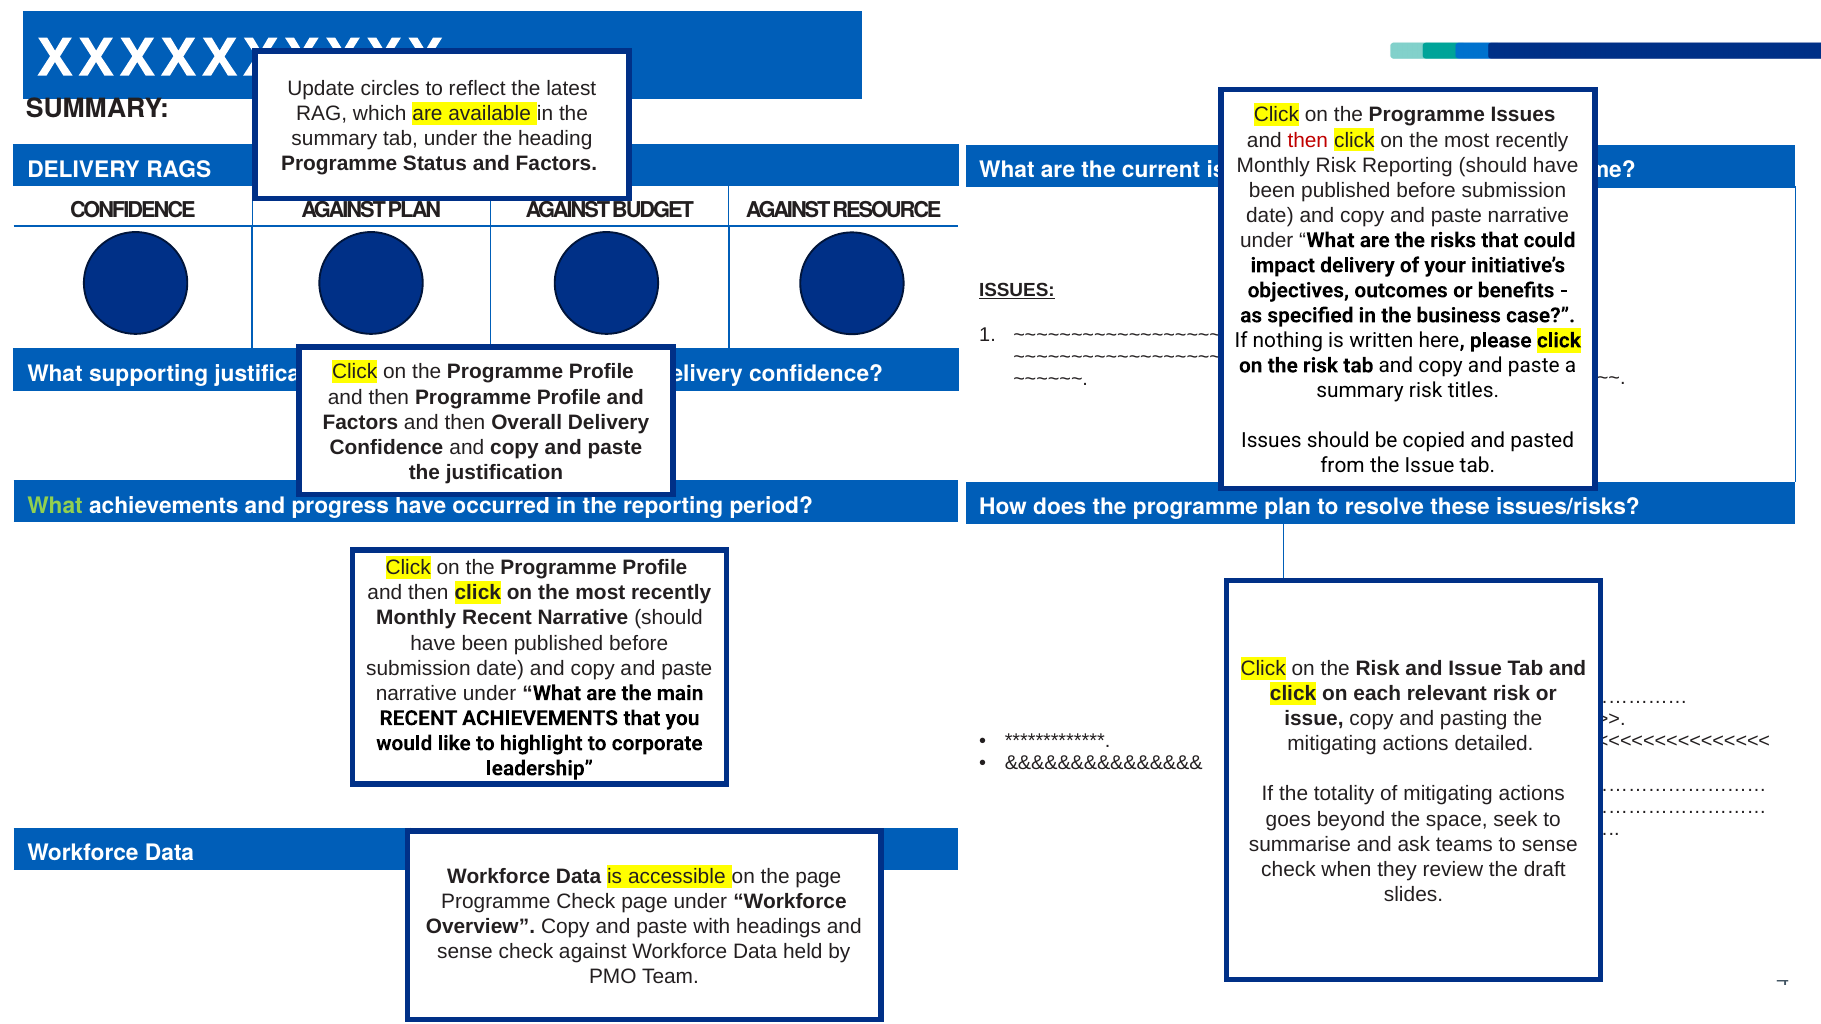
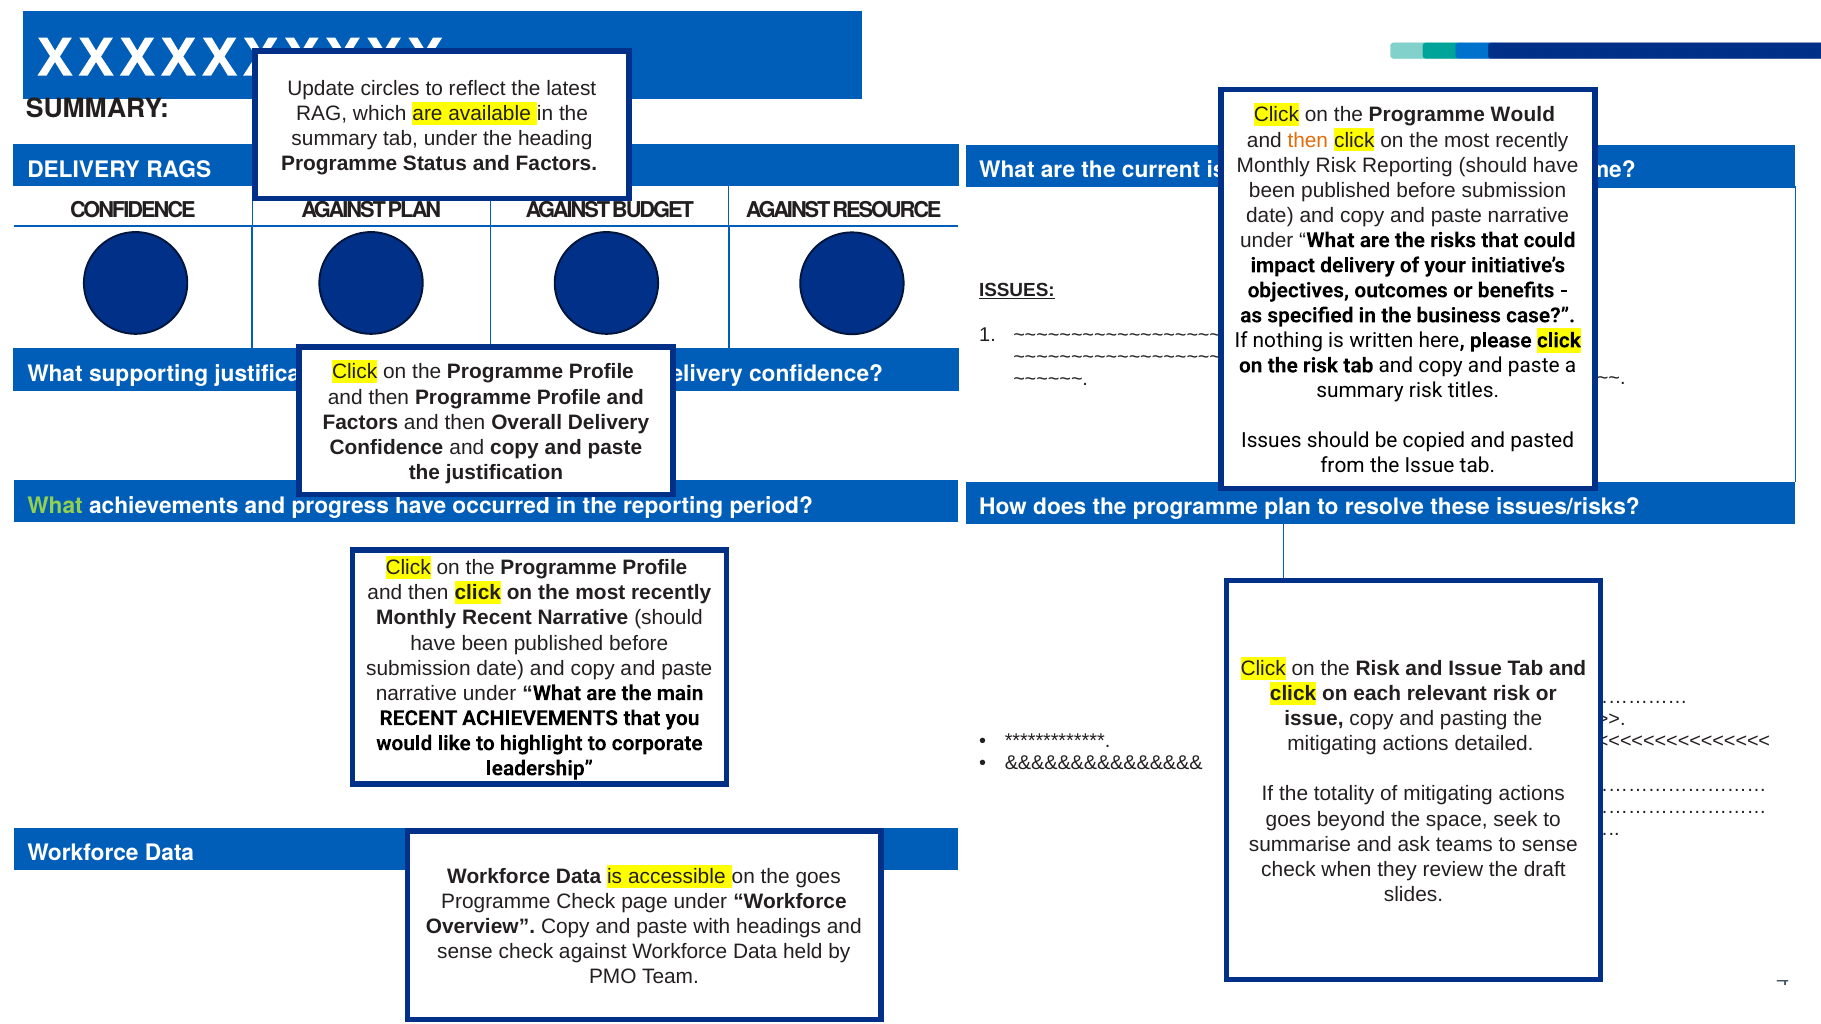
on the Programme Issues: Issues -> Would (1523, 115)
then colour: red -> orange (1308, 140)
the page: page -> goes (818, 877)
